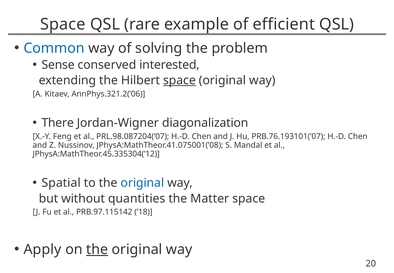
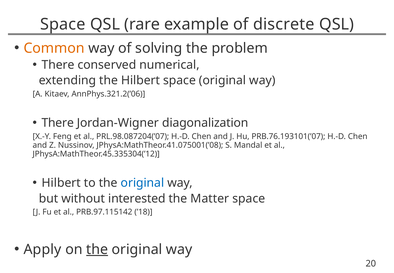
efficient: efficient -> discrete (284, 24)
Common colour: blue -> orange (54, 48)
Sense: Sense -> There (58, 65)
interested: interested -> numerical (169, 65)
space underline: present -> none (180, 80)
Spatial: Spatial -> Hilbert (61, 183)
quantities: quantities -> interested (137, 198)
